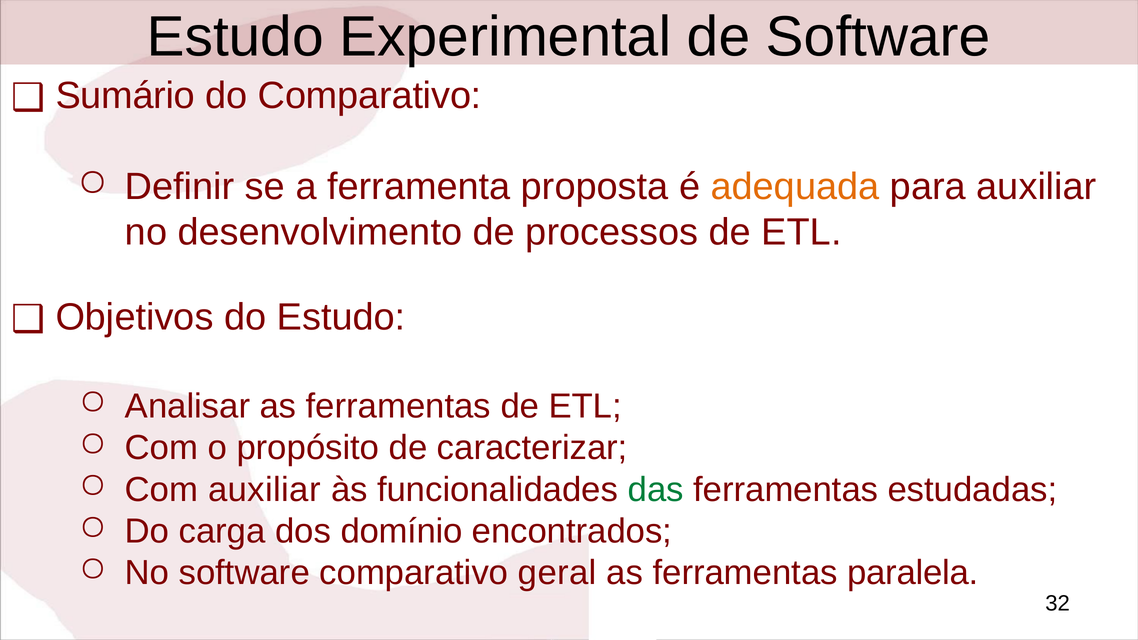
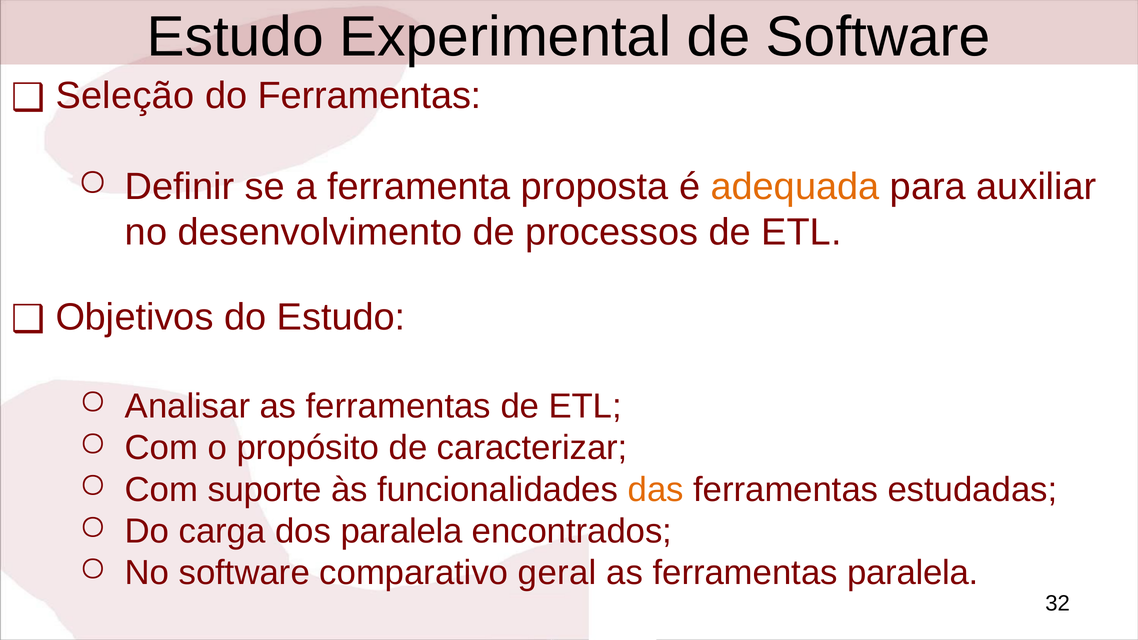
Sumário: Sumário -> Seleção (125, 96)
do Comparativo: Comparativo -> Ferramentas (370, 96)
Com auxiliar: auxiliar -> suporte (265, 490)
das colour: green -> orange (656, 490)
dos domínio: domínio -> paralela (402, 531)
